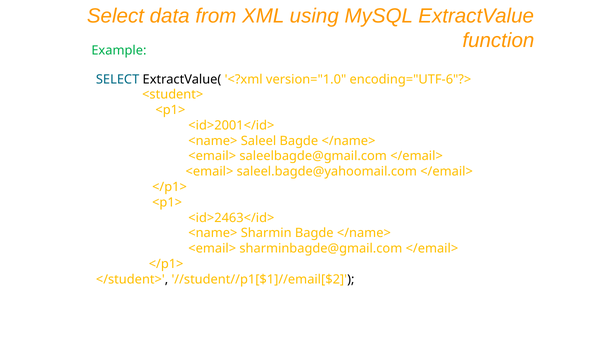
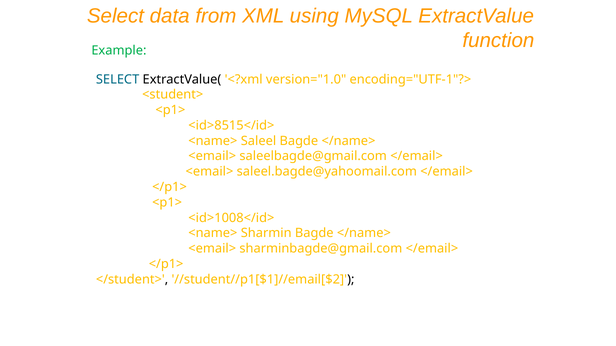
encoding="UTF-6"?>: encoding="UTF-6"?> -> encoding="UTF-1"?> (410, 79)
<id>2001</id>: <id>2001</id> -> <id>8515</id> (231, 126)
<id>2463</id>: <id>2463</id> -> <id>1008</id> (231, 218)
